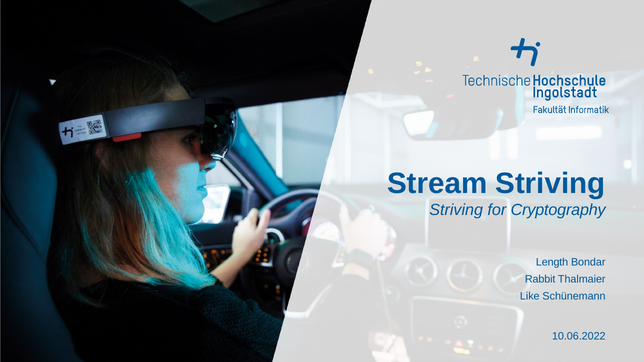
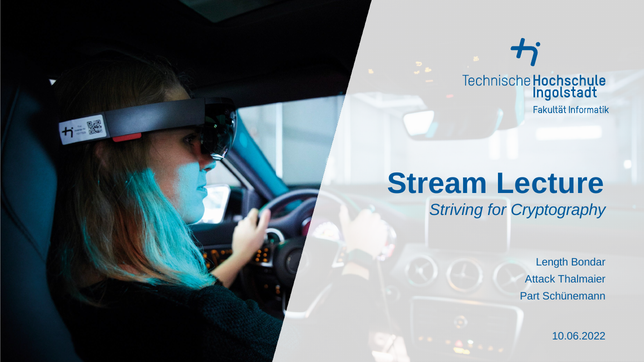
Stream Striving: Striving -> Lecture (550, 183)
Rabbit: Rabbit -> Attack (540, 279)
Like: Like -> Part (530, 296)
